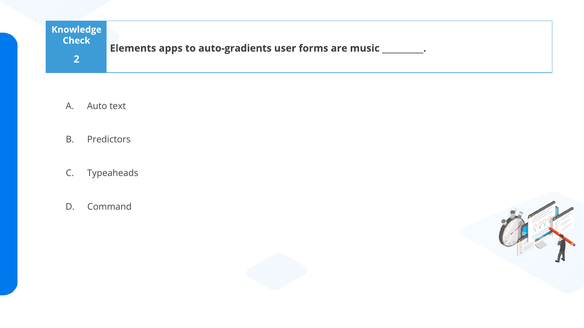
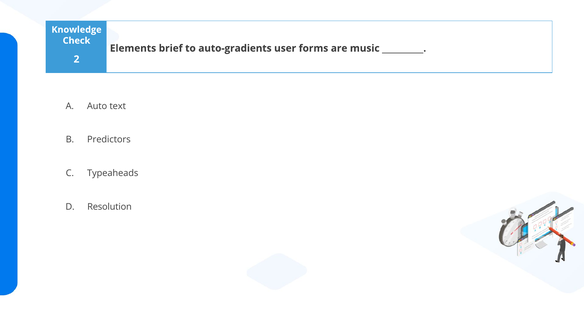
apps: apps -> brief (171, 48)
Command: Command -> Resolution (109, 207)
